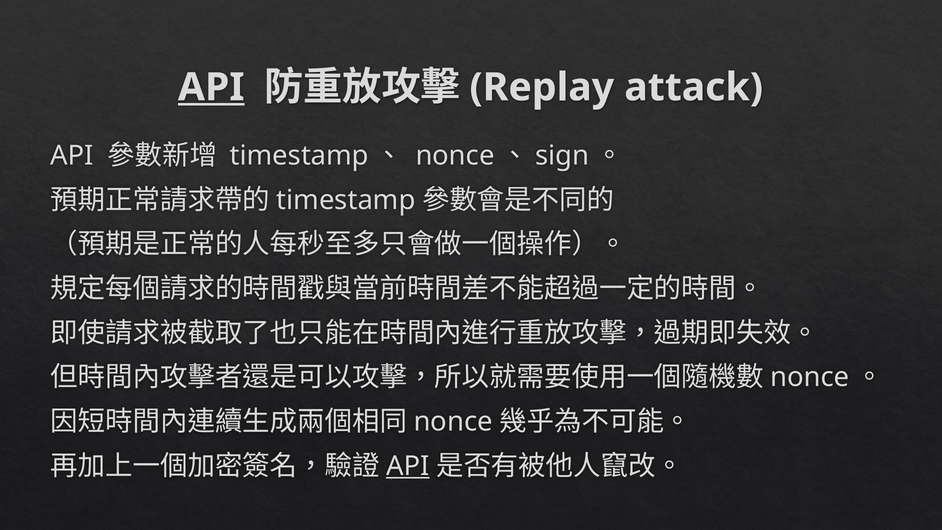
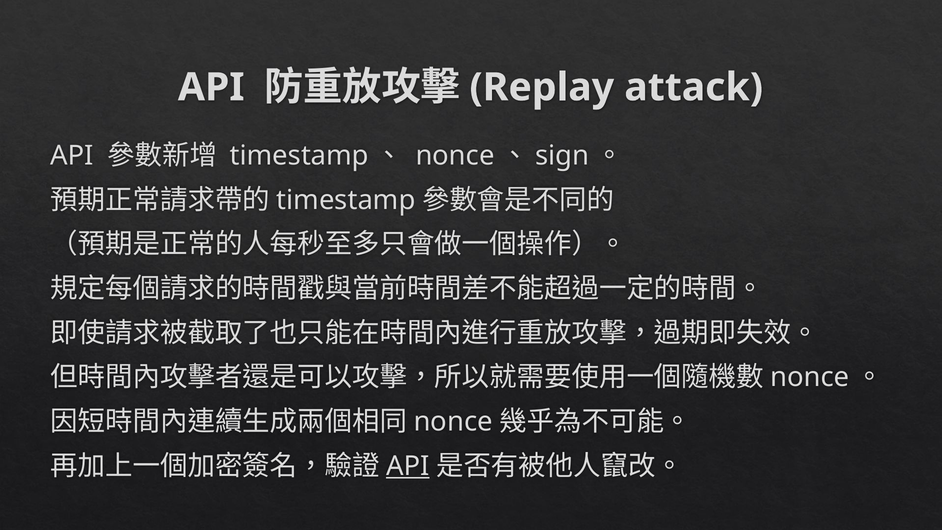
API underline: present -> none (211, 87)
